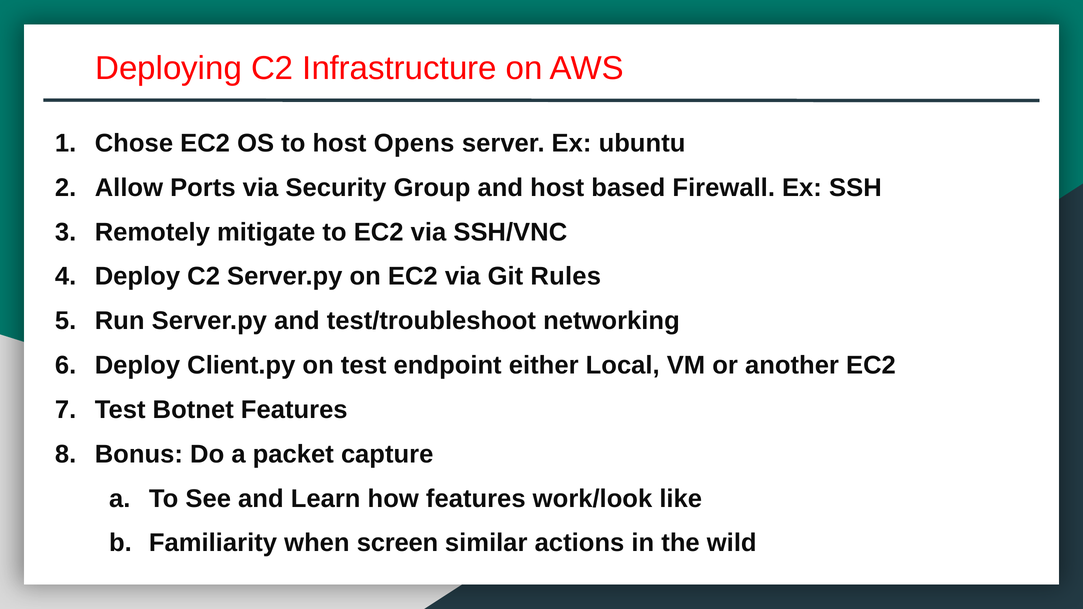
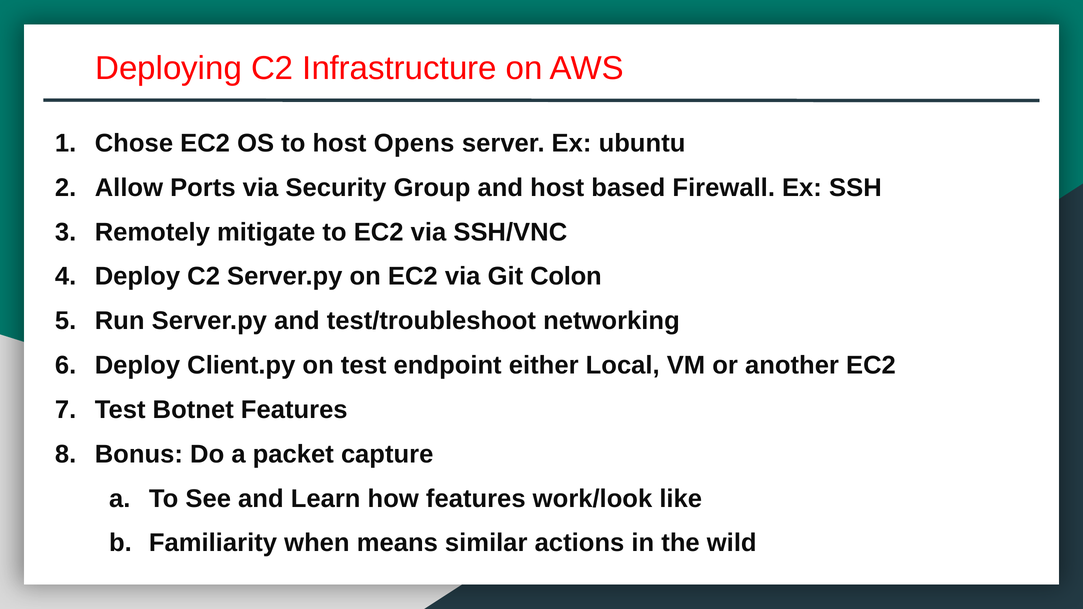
Rules: Rules -> Colon (566, 277)
screen: screen -> means (397, 543)
